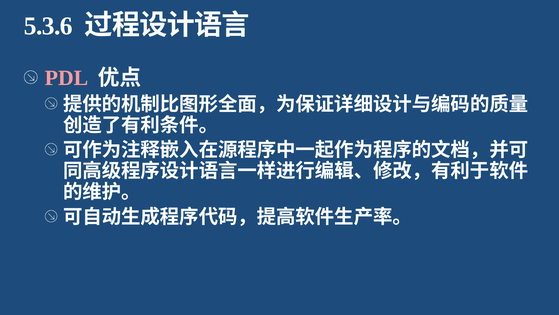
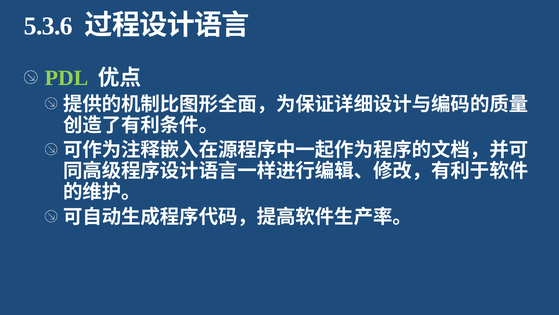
PDL colour: pink -> light green (67, 78)
